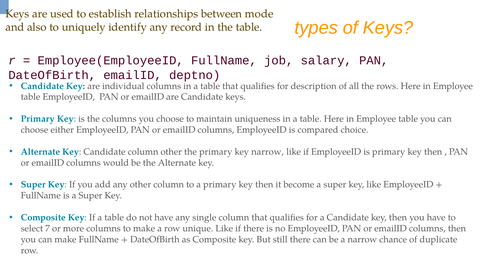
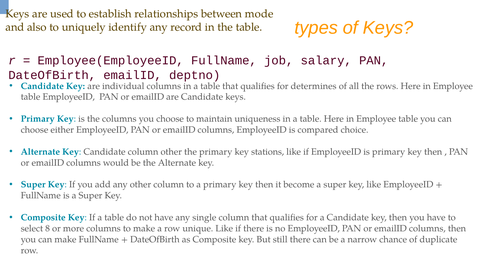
description: description -> determines (314, 86)
key narrow: narrow -> stations (268, 152)
7: 7 -> 8 (48, 228)
